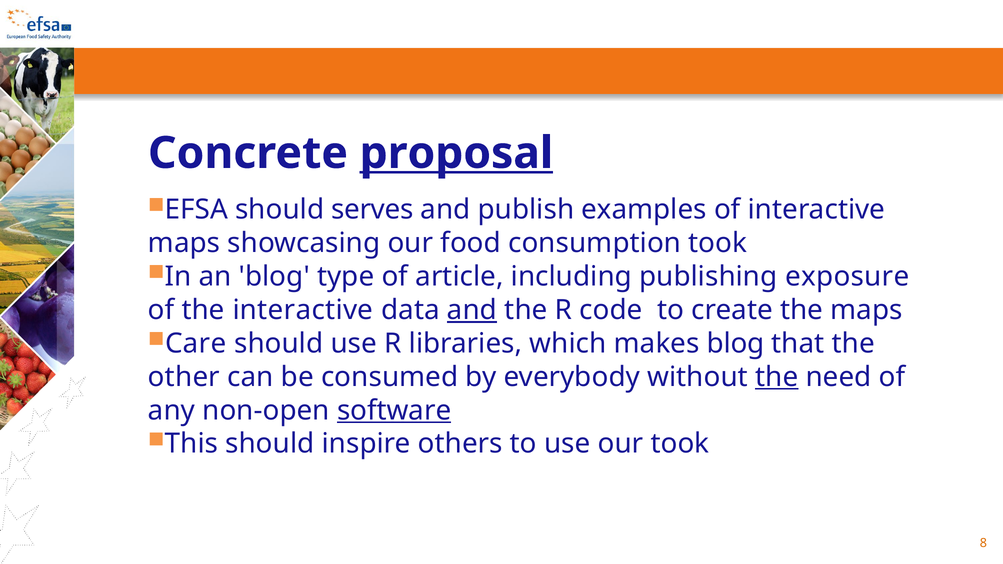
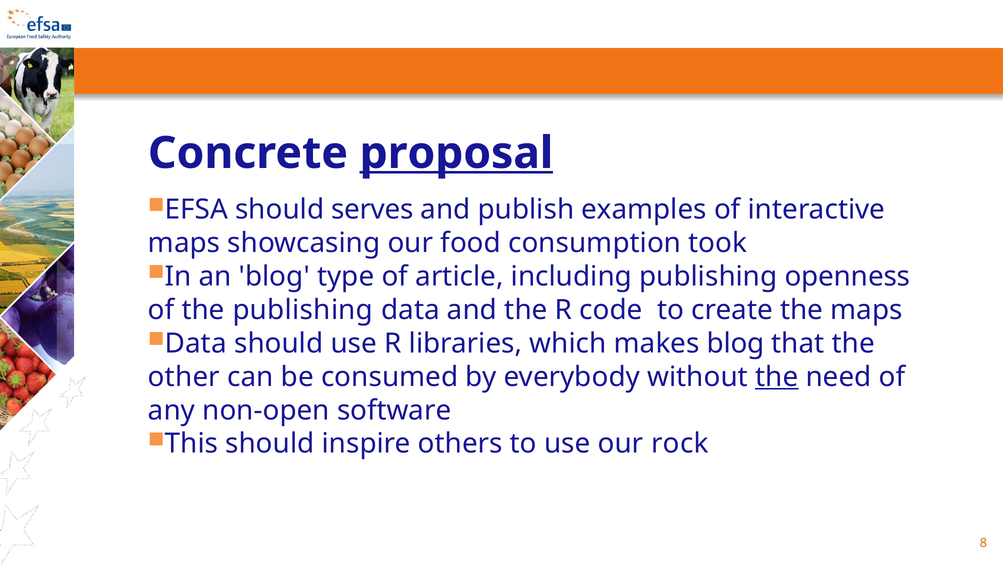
exposure: exposure -> openness (847, 277)
the interactive: interactive -> publishing (303, 310)
and underline: present -> none (472, 310)
Care: Care -> Data (196, 344)
software underline: present -> none (394, 410)
our took: took -> rock (680, 444)
